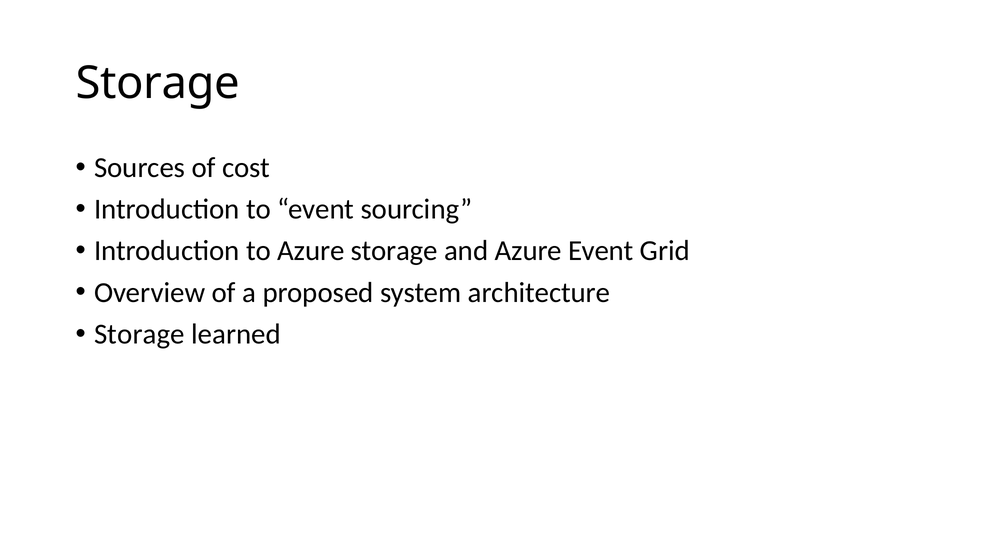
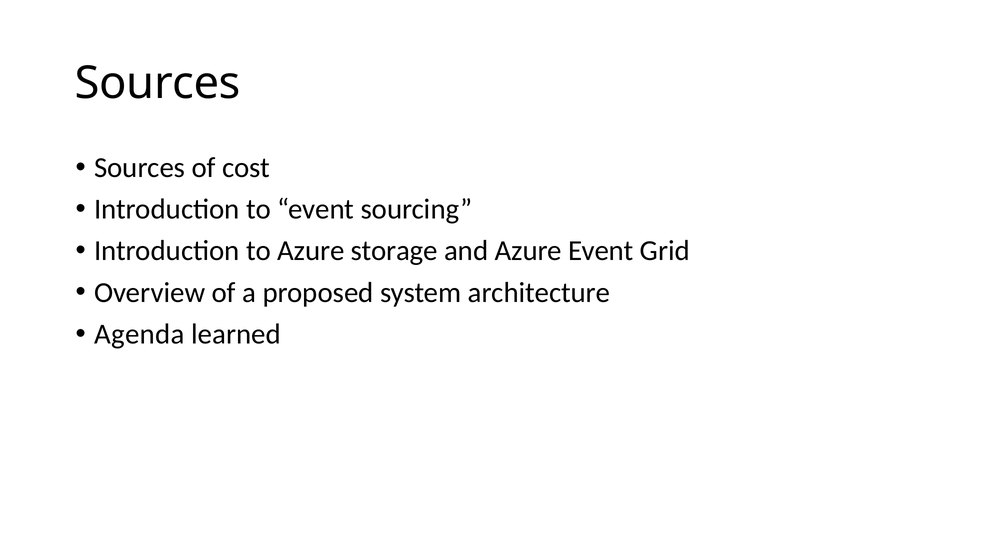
Storage: Storage -> Sources (158, 83)
Storage: Storage -> Agenda (139, 334)
